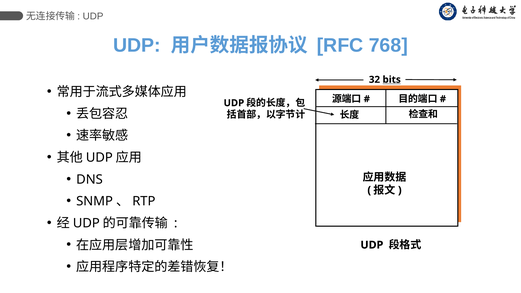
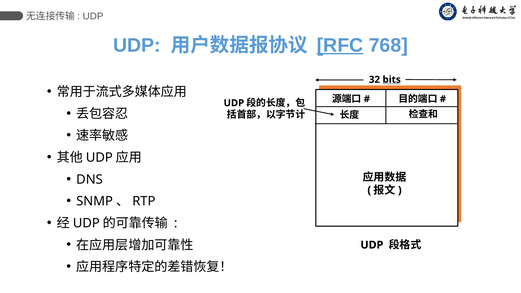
RFC underline: none -> present (340, 45)
